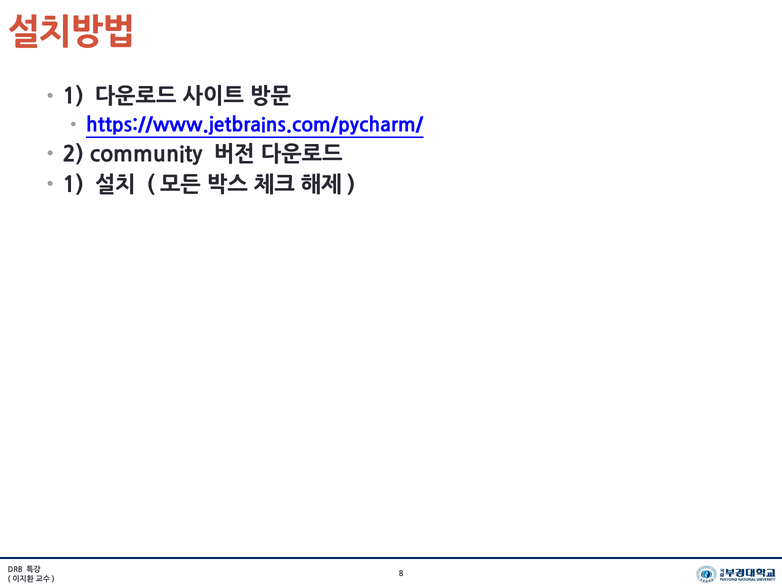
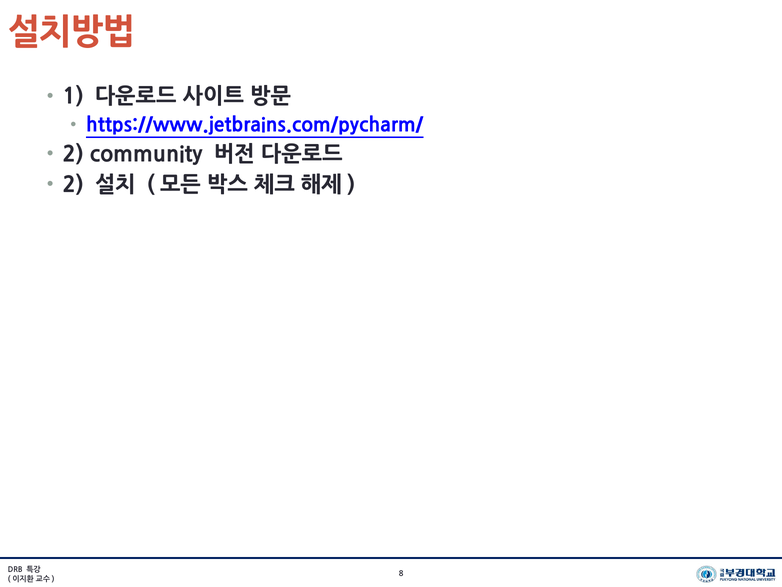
1: 1 -> 2 (73, 185)
